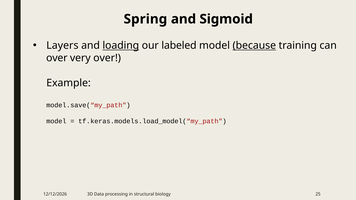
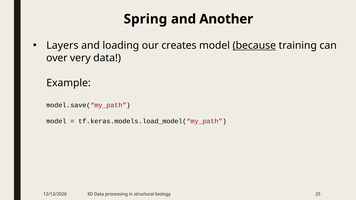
Sigmoid: Sigmoid -> Another (226, 19)
loading underline: present -> none (121, 46)
labeled: labeled -> creates (179, 46)
very over: over -> data (107, 58)
